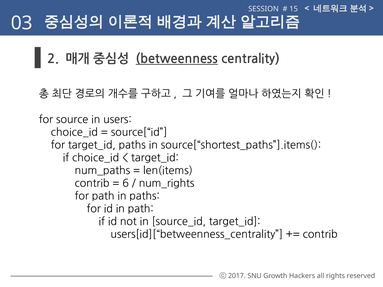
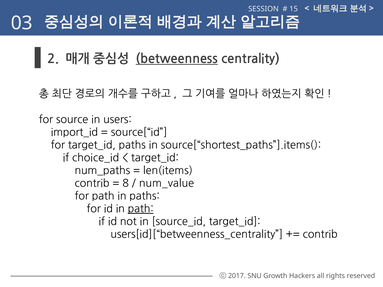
choice_id: choice_id -> import_id (74, 132)
6: 6 -> 8 (126, 183)
num_rights: num_rights -> num_value (167, 183)
path underline: none -> present (141, 209)
